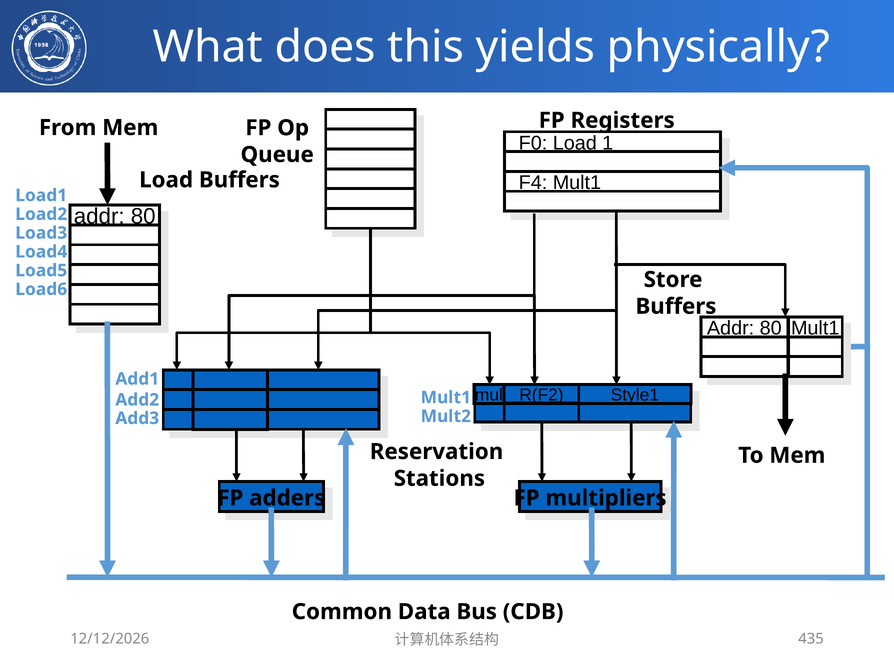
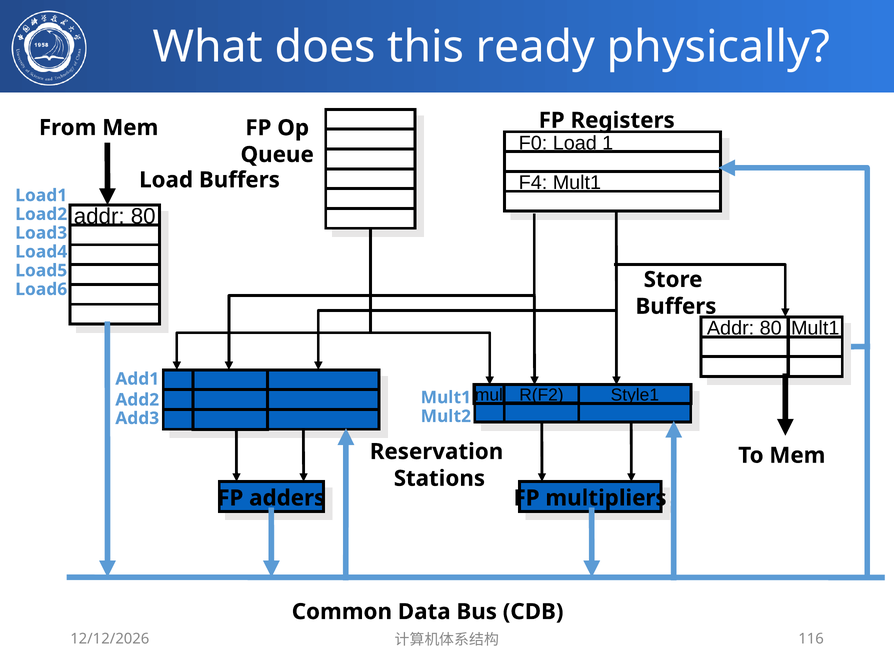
yields: yields -> ready (535, 47)
435: 435 -> 116 (811, 639)
